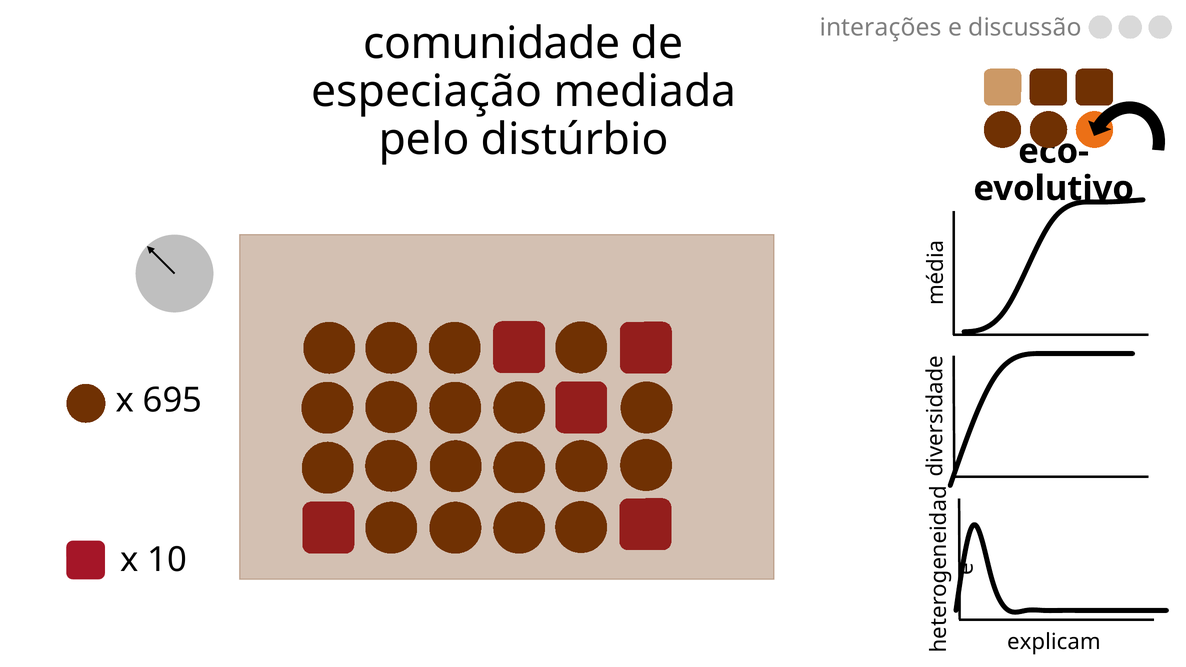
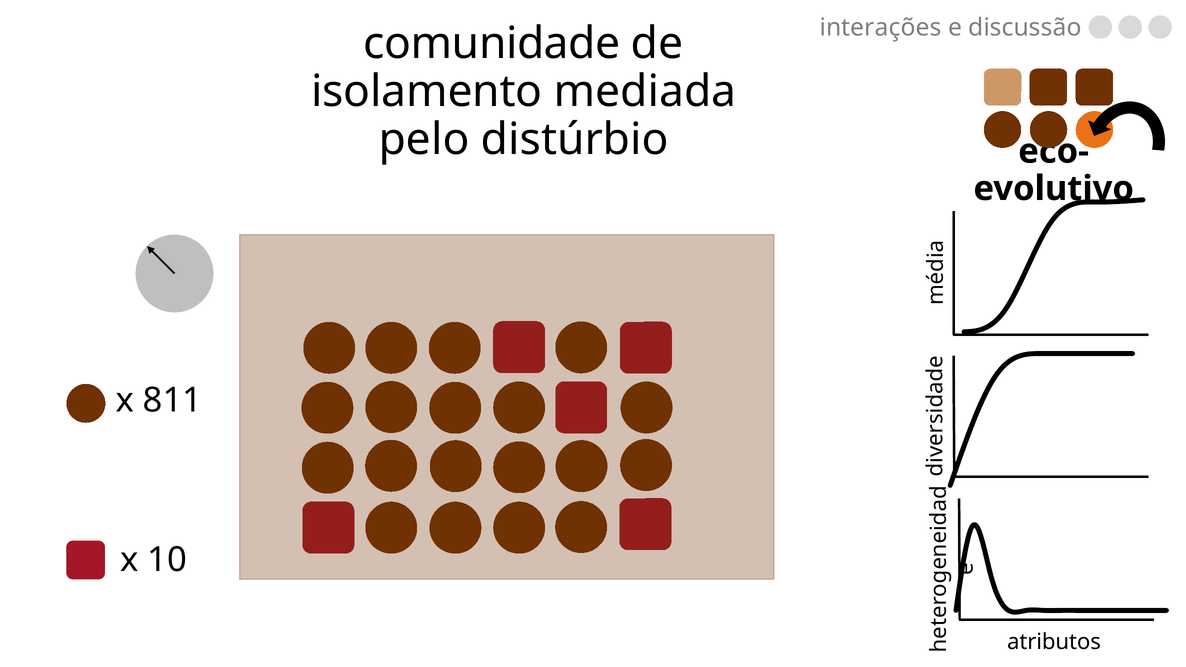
especiação: especiação -> isolamento (427, 92)
695: 695 -> 811 (173, 400)
explicam: explicam -> atributos (1054, 642)
